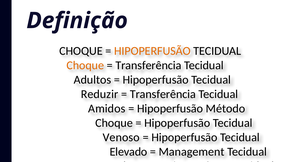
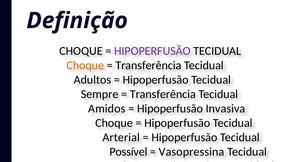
HIPOPERFUSÃO colour: orange -> purple (152, 51)
Reduzir: Reduzir -> Sempre (100, 94)
Método: Método -> Invasiva (225, 108)
Venoso: Venoso -> Arterial (121, 137)
Elevado: Elevado -> Possível (128, 152)
Management: Management -> Vasopressina (192, 152)
